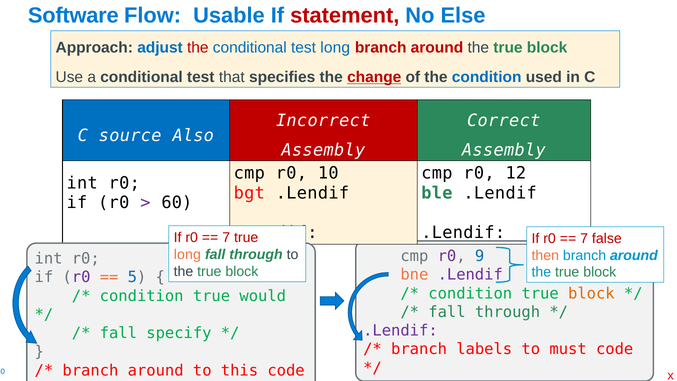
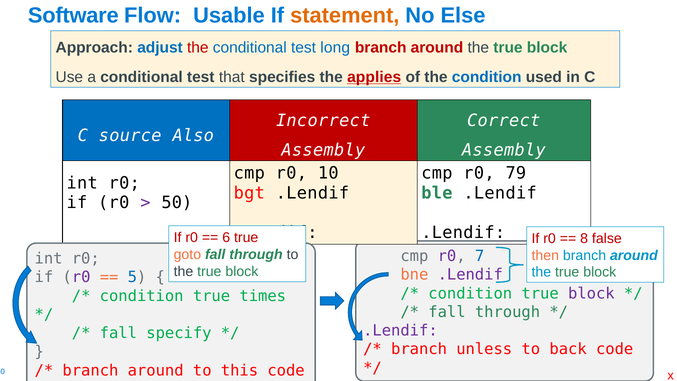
statement colour: red -> orange (345, 16)
change: change -> applies (374, 77)
12: 12 -> 79 (516, 173)
60: 60 -> 50 (177, 203)
7: 7 -> 6 (226, 238)
7: 7 -> 8 (584, 238)
long: long -> goto (187, 255)
9: 9 -> 7 (480, 256)
block colour: orange -> purple (591, 293)
would: would -> times (263, 296)
labels: labels -> unless (484, 349)
must: must -> back (568, 349)
